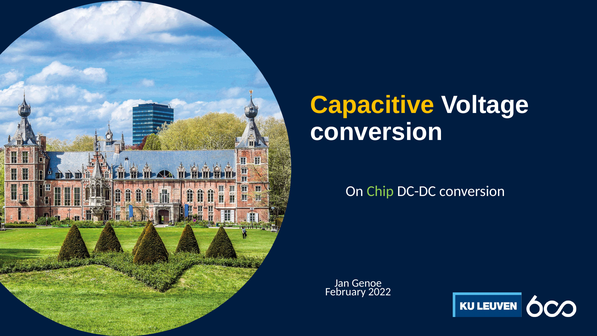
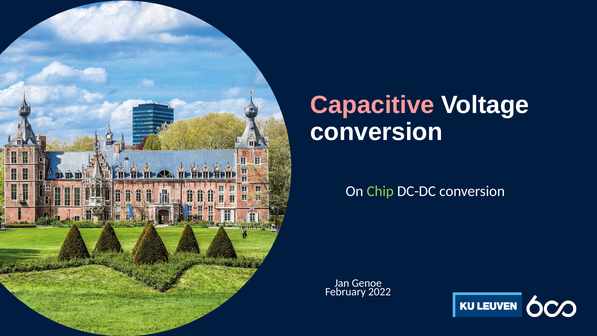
Capacitive colour: yellow -> pink (372, 105)
